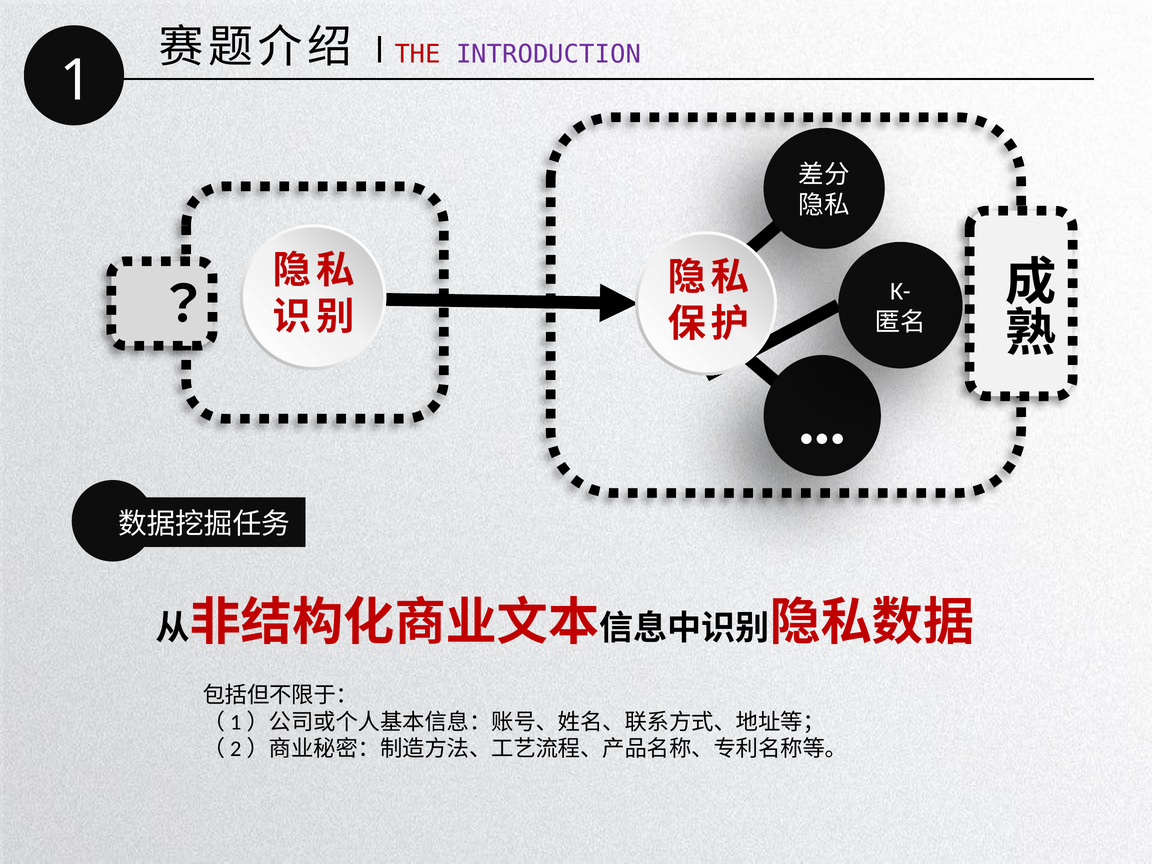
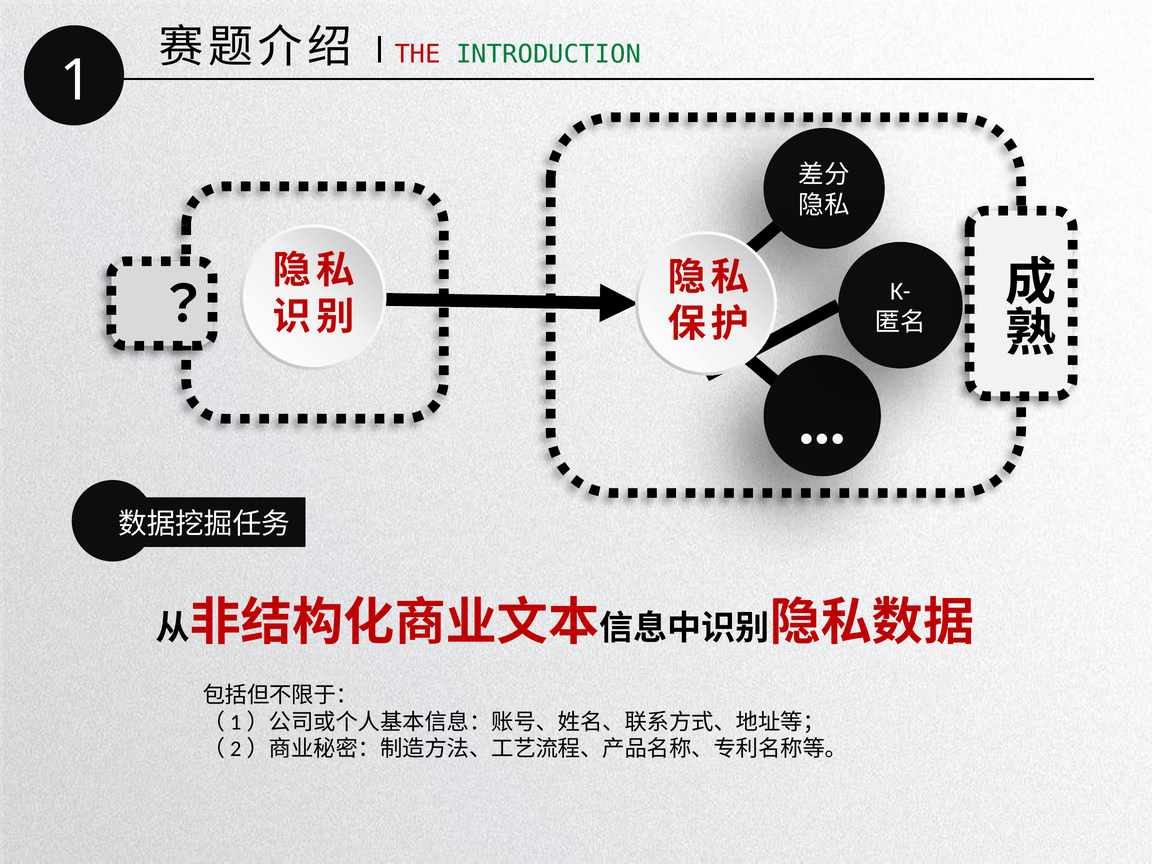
INTRODUCTION colour: purple -> green (548, 54)
